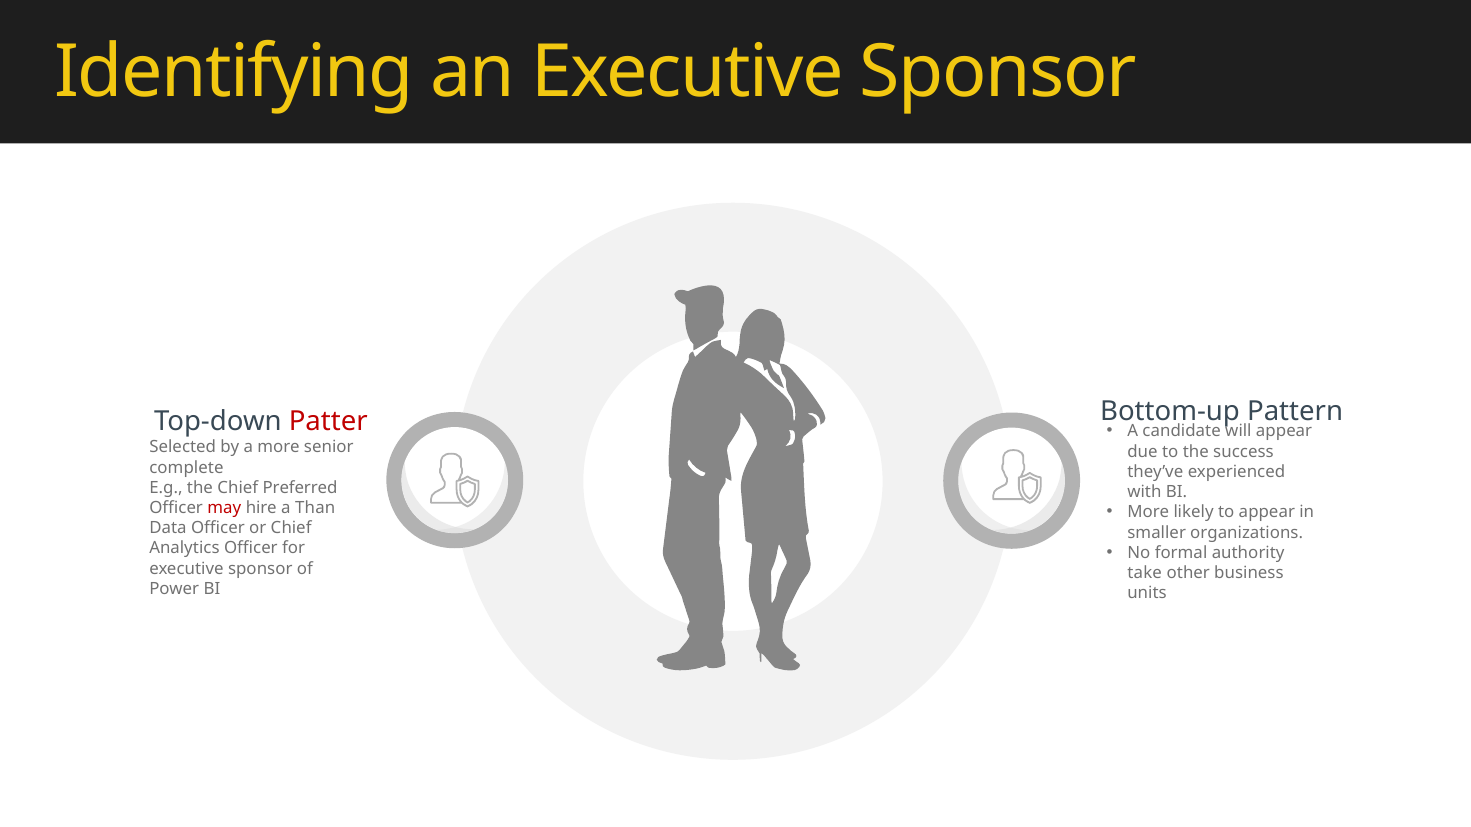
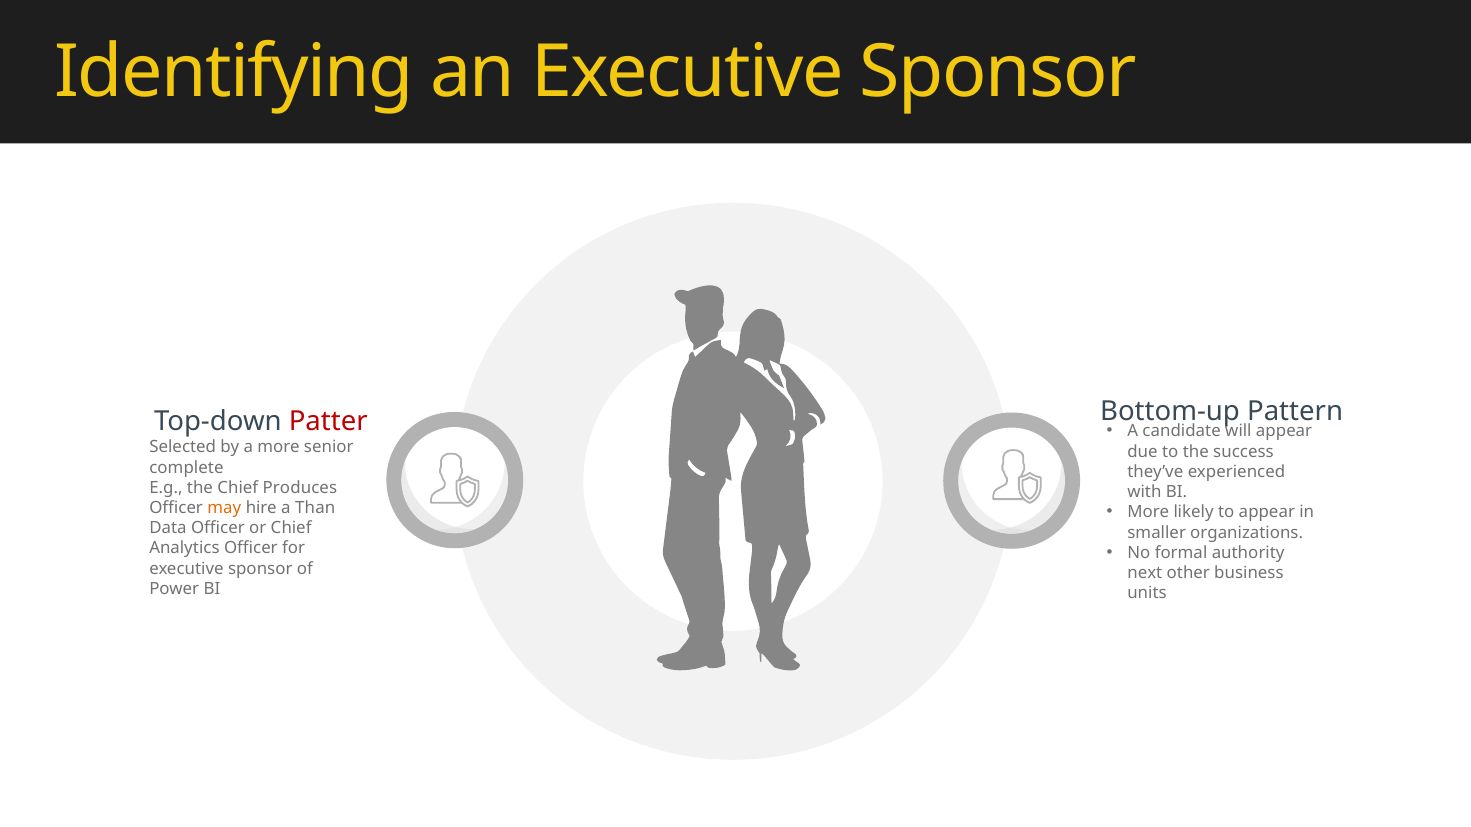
Preferred: Preferred -> Produces (300, 488)
may colour: red -> orange (224, 508)
take: take -> next (1145, 573)
